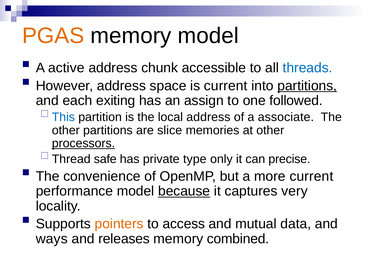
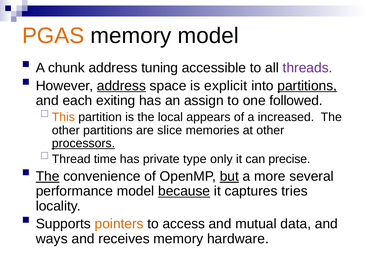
active: active -> chunk (66, 68)
chunk: chunk -> tuning (160, 68)
threads colour: blue -> purple (308, 68)
address underline: none -> present (121, 86)
is current: current -> explicit (226, 86)
This colour: blue -> orange (63, 117)
local address: address -> appears (208, 117)
associate: associate -> increased (286, 117)
safe: safe -> time (105, 159)
The underline: none -> present (48, 176)
but underline: none -> present (229, 176)
more current: current -> several (312, 176)
very: very -> tries (295, 191)
releases: releases -> receives (124, 239)
combined: combined -> hardware (238, 239)
